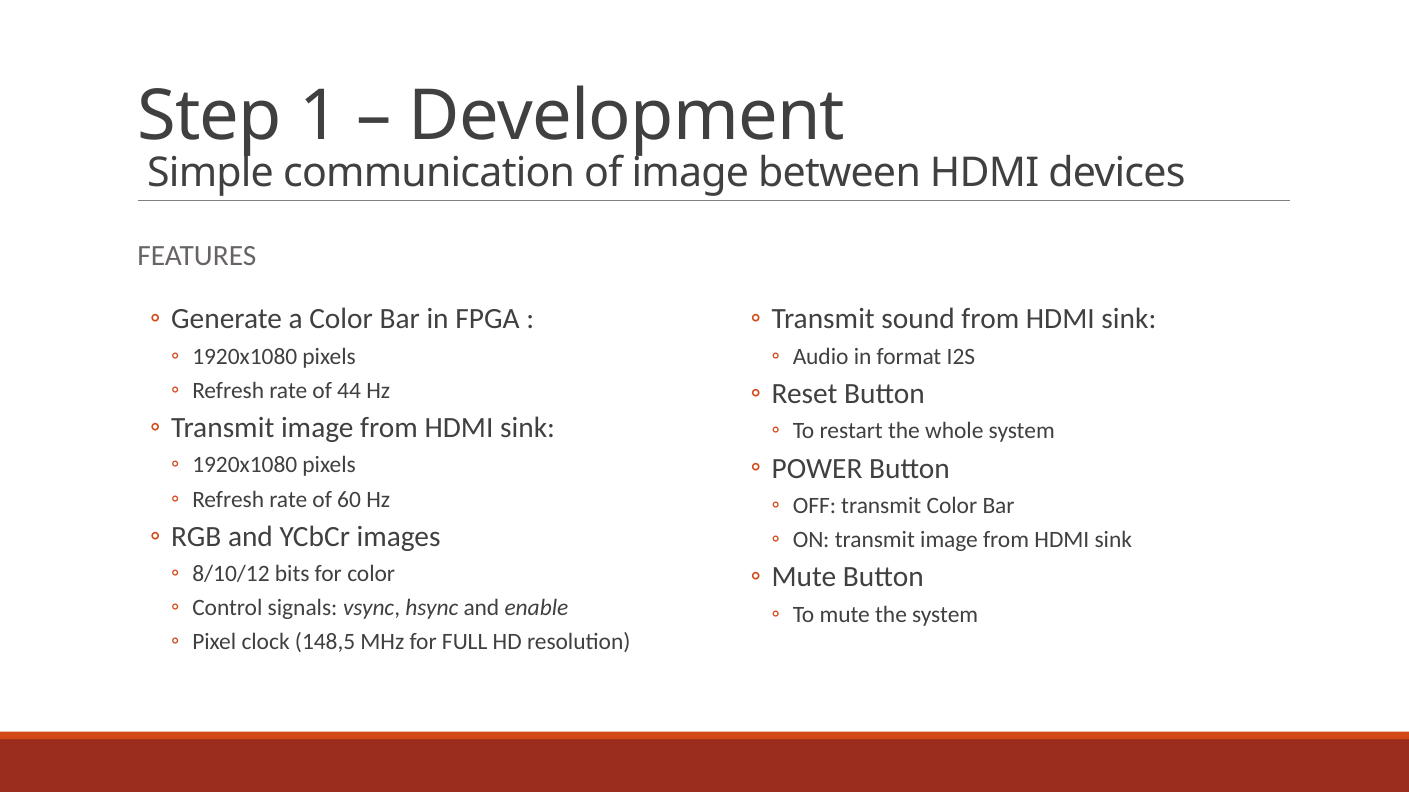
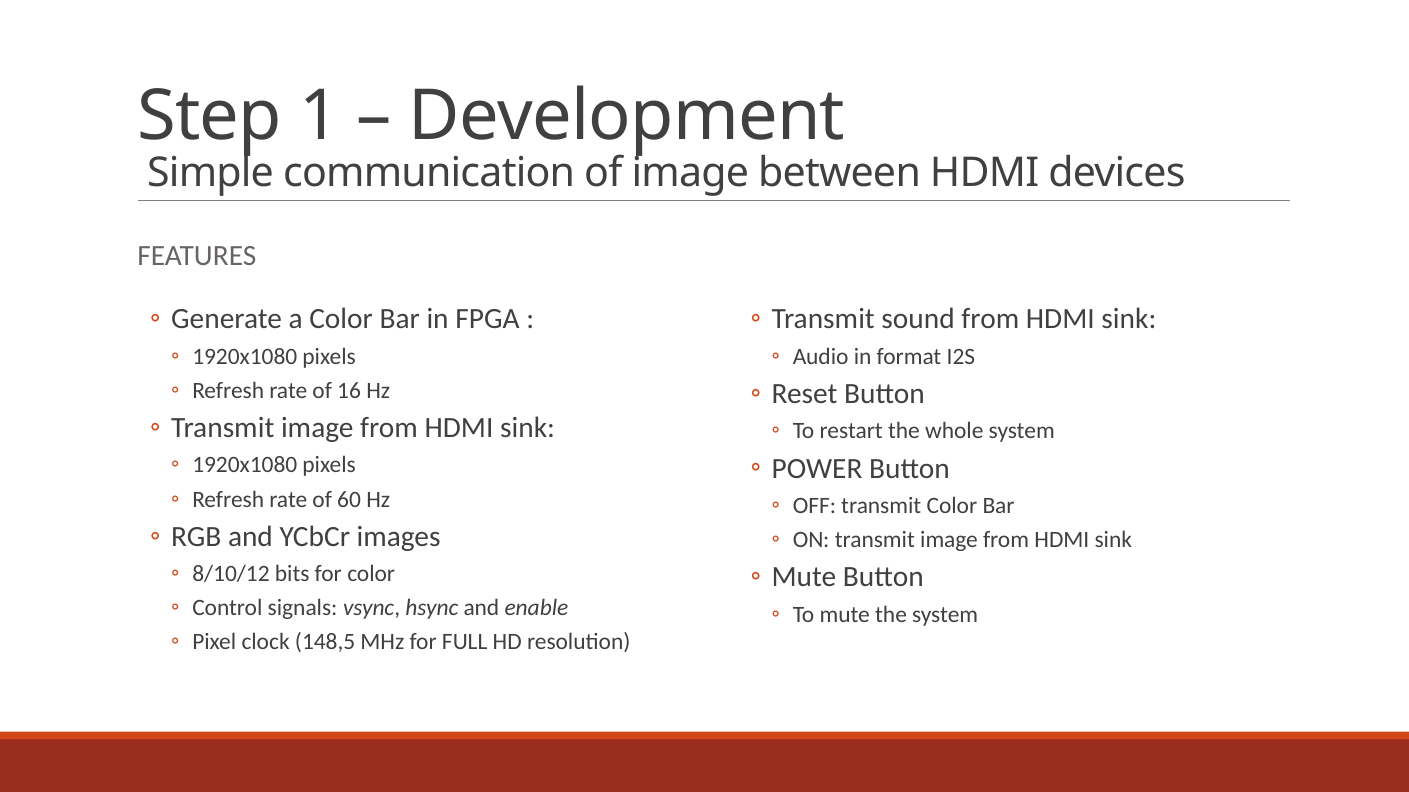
44: 44 -> 16 (349, 391)
